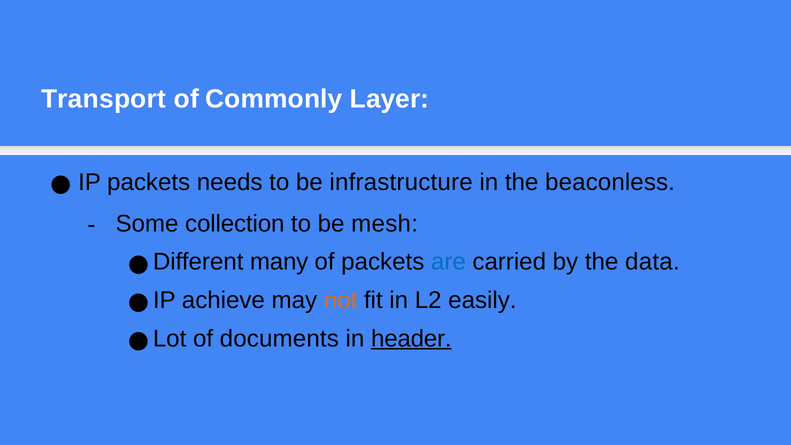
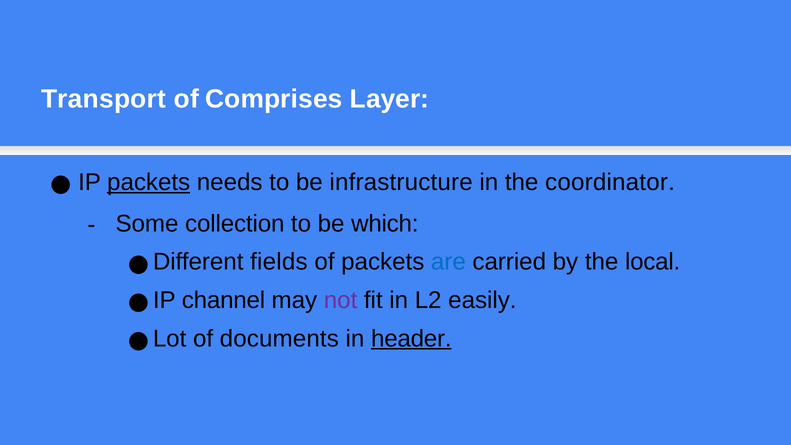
Commonly: Commonly -> Comprises (274, 99)
packets underline: none -> present (149, 182)
beaconless: beaconless -> coordinator (610, 182)
mesh: mesh -> which (385, 224)
many: many -> fields (279, 262)
data: data -> local (653, 262)
achieve: achieve -> channel (223, 300)
not colour: orange -> purple (341, 300)
